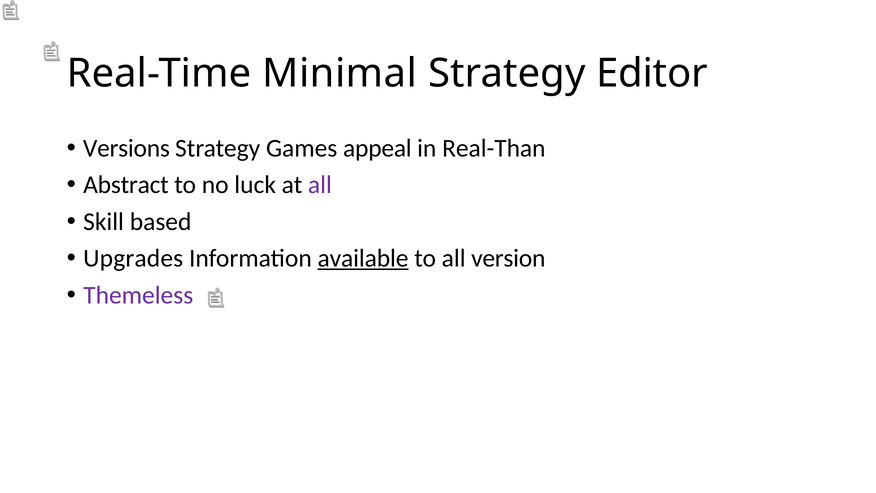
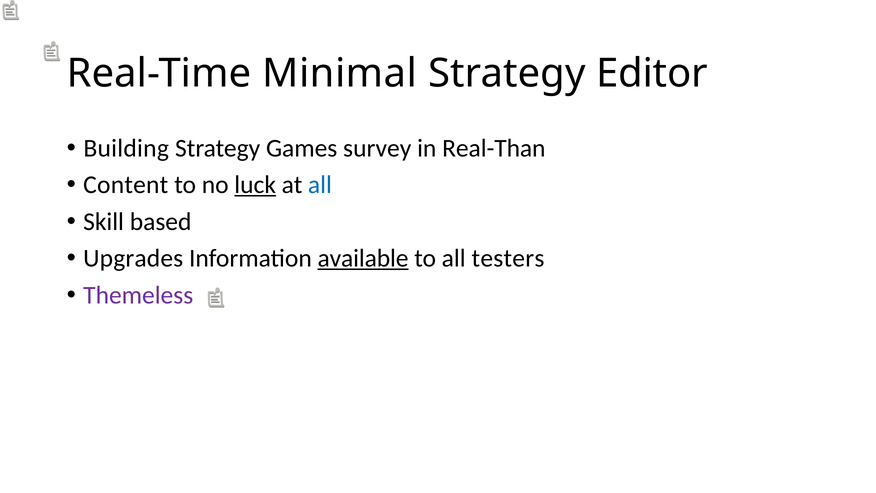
Versions: Versions -> Building (126, 148)
appeal: appeal -> survey (377, 148)
Abstract: Abstract -> Content (126, 185)
luck underline: none -> present (255, 185)
all colour: purple -> blue (320, 185)
version: version -> testers (508, 258)
